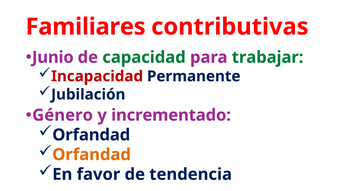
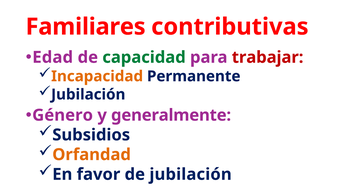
Junio: Junio -> Edad (53, 57)
trabajar colour: green -> red (268, 57)
Incapacidad colour: red -> orange (97, 76)
incrementado: incrementado -> generalmente (171, 115)
Orfandad: Orfandad -> Subsidios (91, 135)
de tendencia: tendencia -> jubilación (191, 174)
